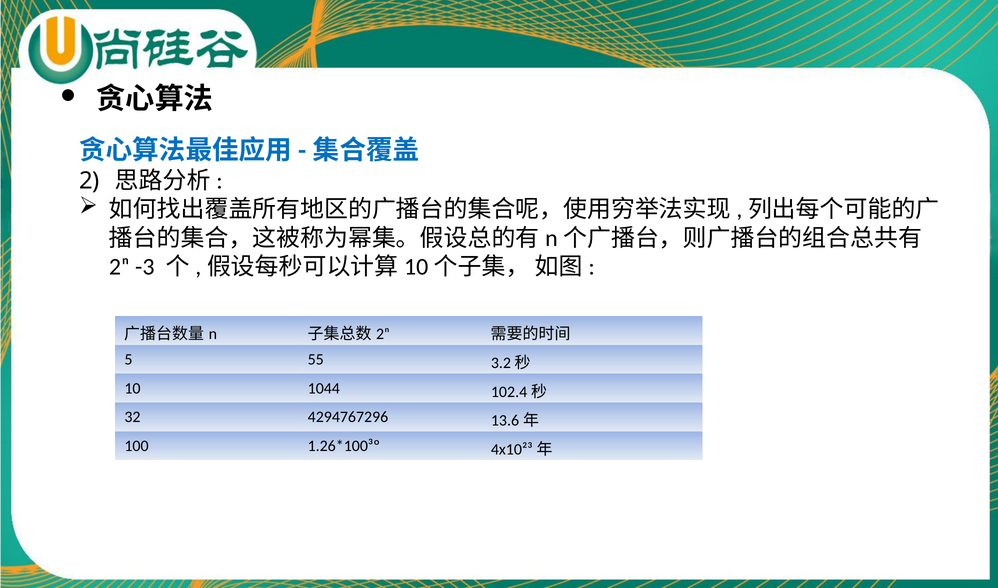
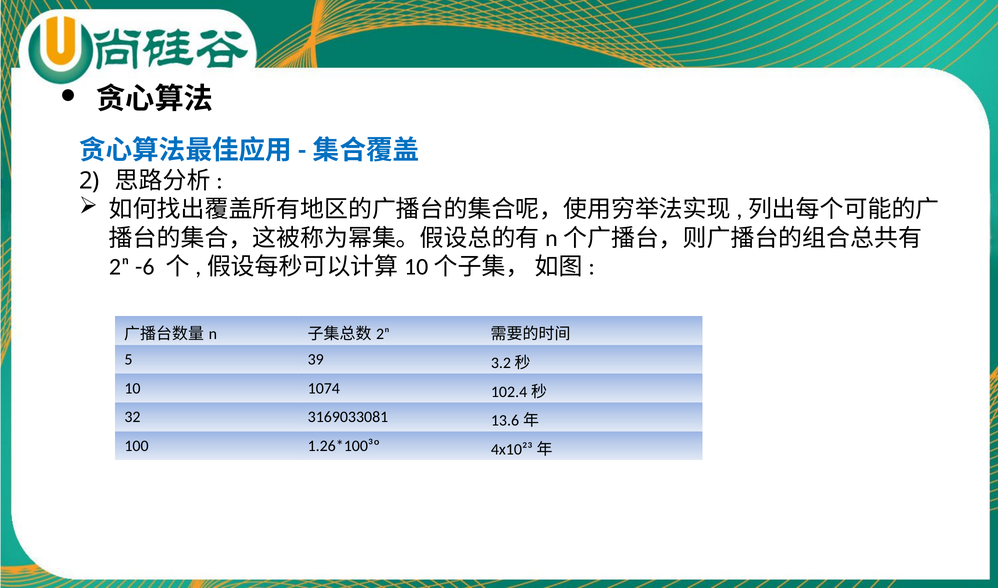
-3: -3 -> -6 (145, 267)
55: 55 -> 39 (316, 359)
1044: 1044 -> 1074 (324, 388)
4294767296: 4294767296 -> 3169033081 (348, 417)
